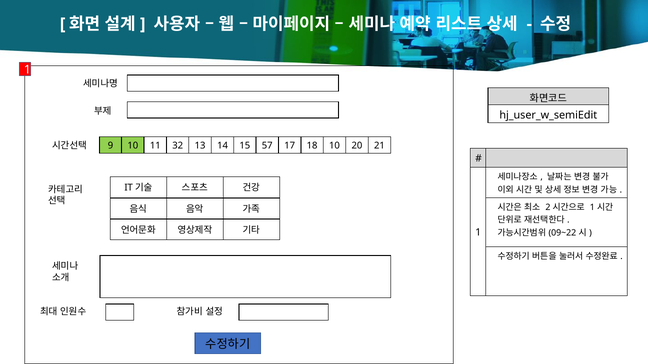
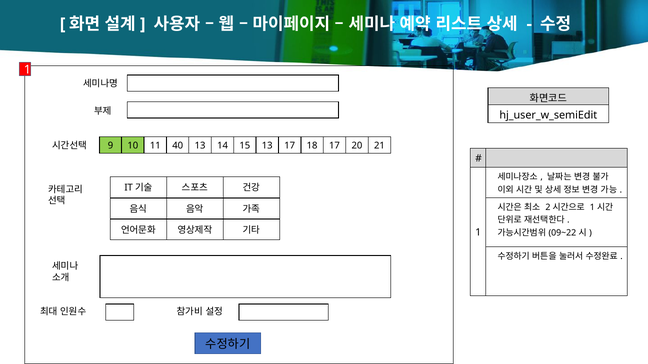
32: 32 -> 40 (178, 146)
15 57: 57 -> 13 (267, 146)
18 10: 10 -> 17 (334, 146)
